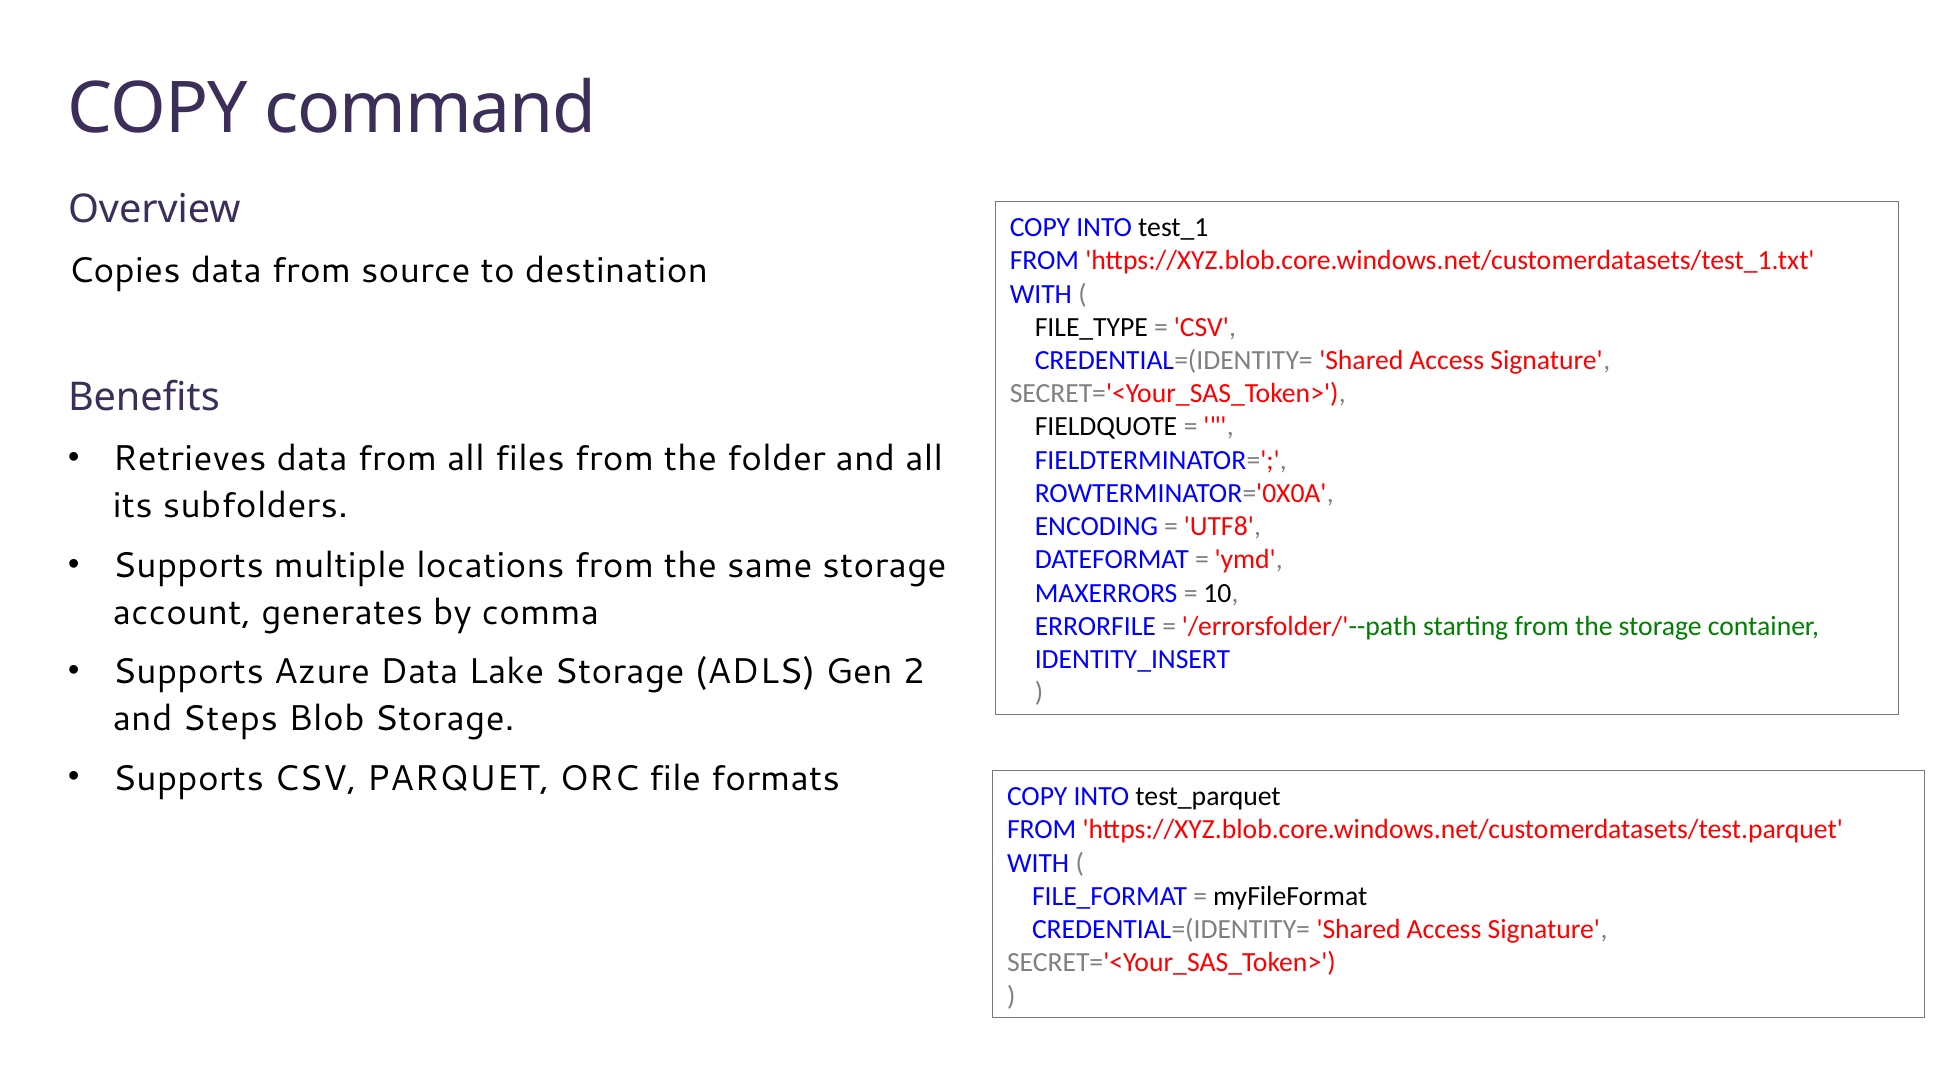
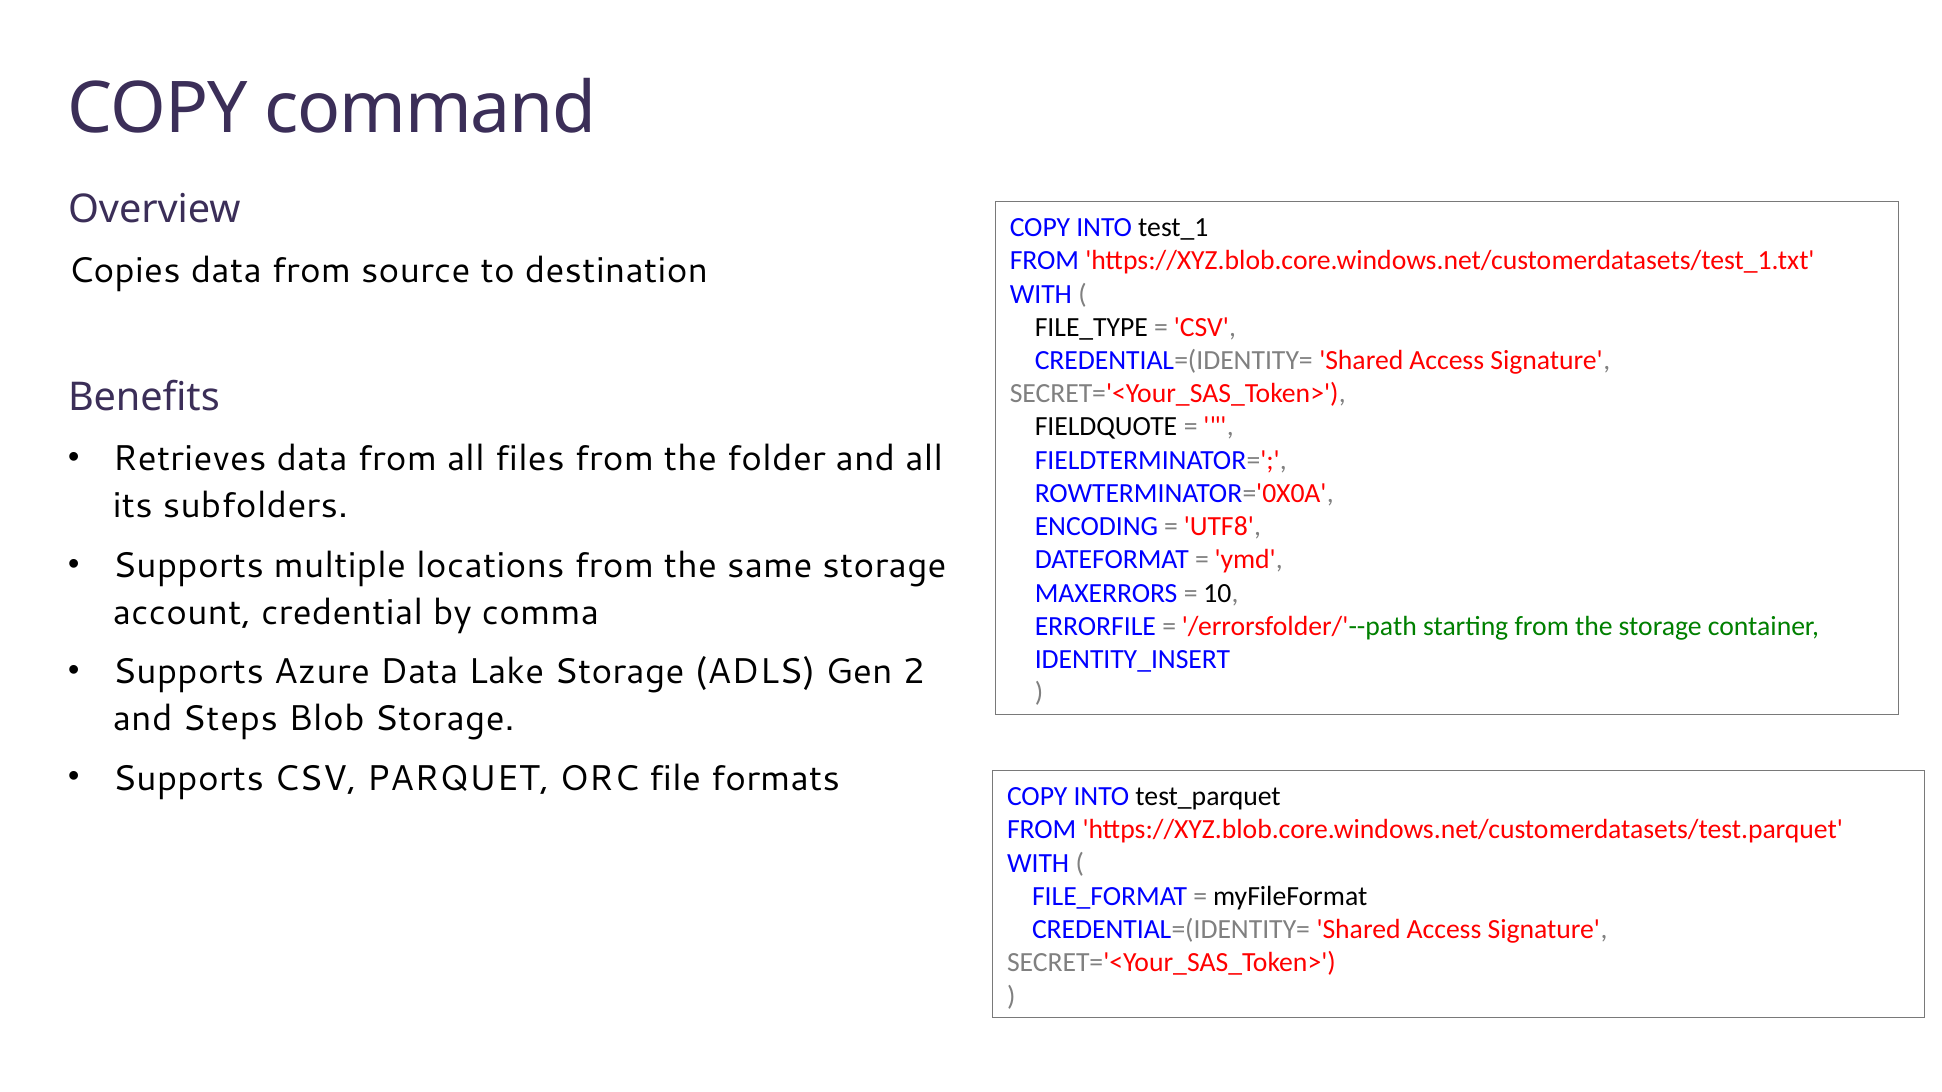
generates: generates -> credential (342, 613)
